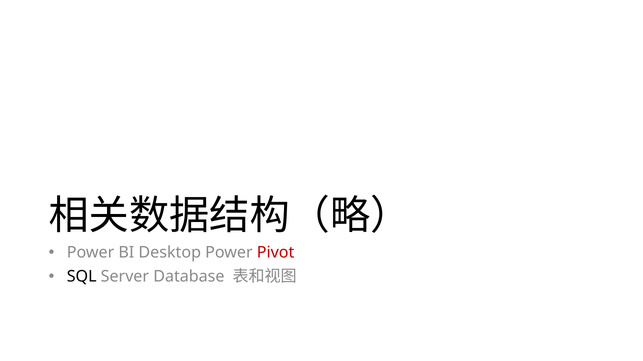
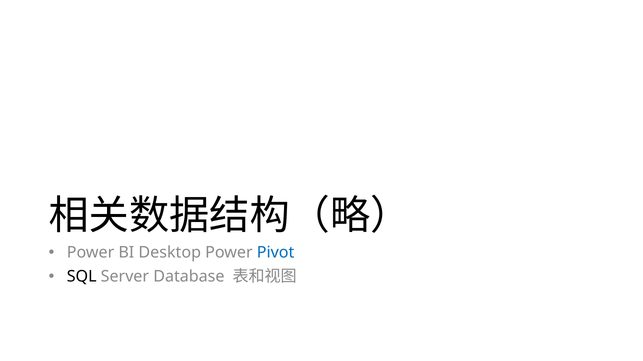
Pivot colour: red -> blue (276, 253)
